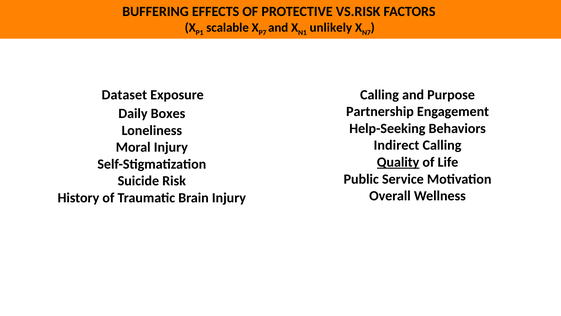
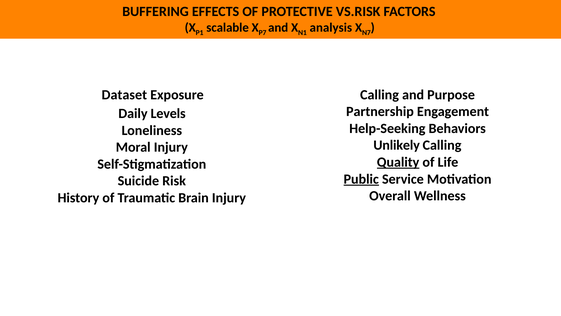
unlikely: unlikely -> analysis (331, 28)
Boxes: Boxes -> Levels (168, 113)
Indirect: Indirect -> Unlikely (397, 145)
Public underline: none -> present (361, 179)
